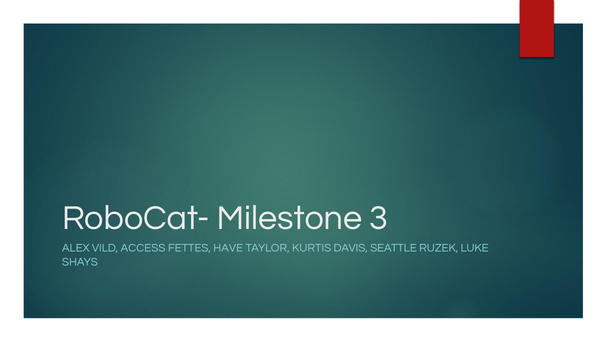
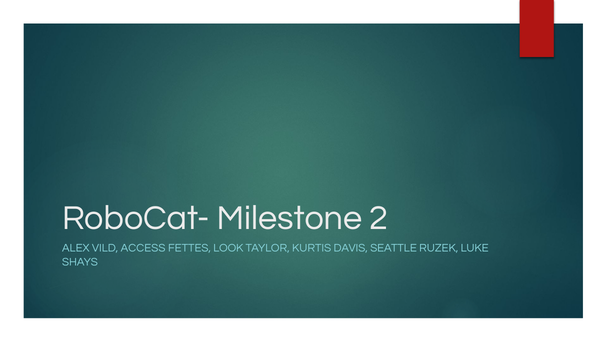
3: 3 -> 2 (379, 217)
HAVE: HAVE -> LOOK (228, 248)
